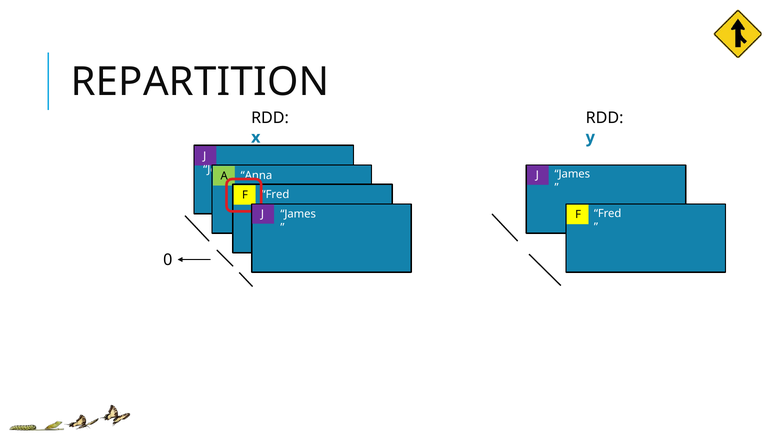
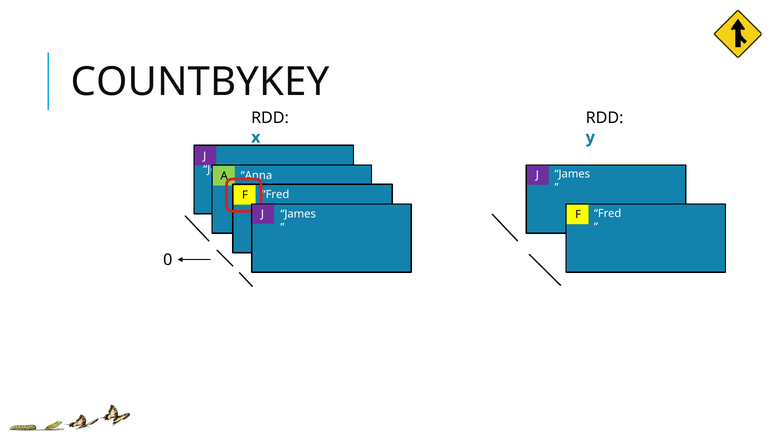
REPARTITION: REPARTITION -> COUNTBYKEY (200, 82)
